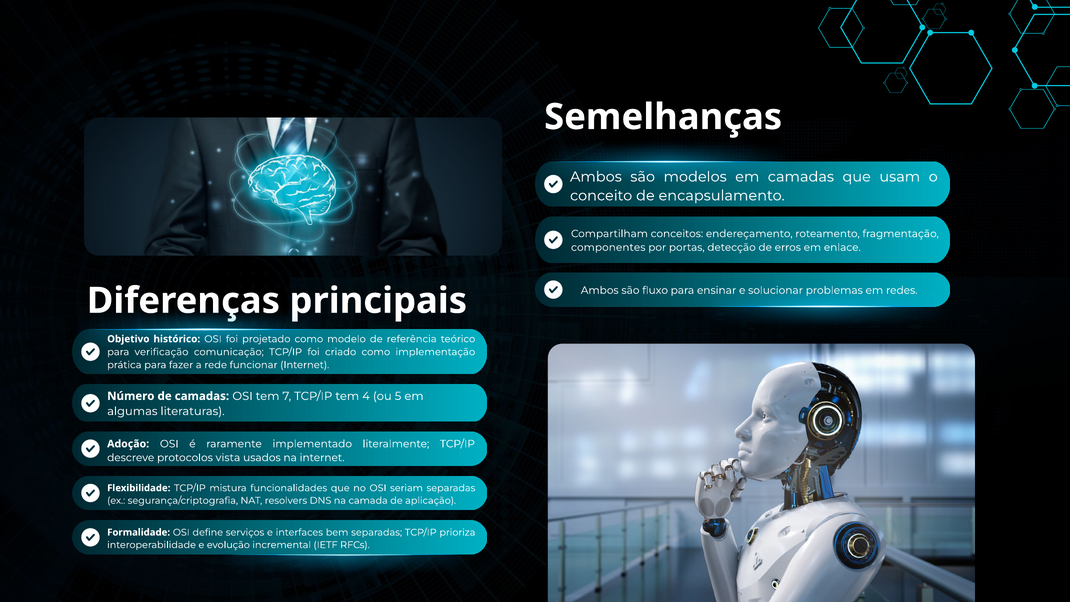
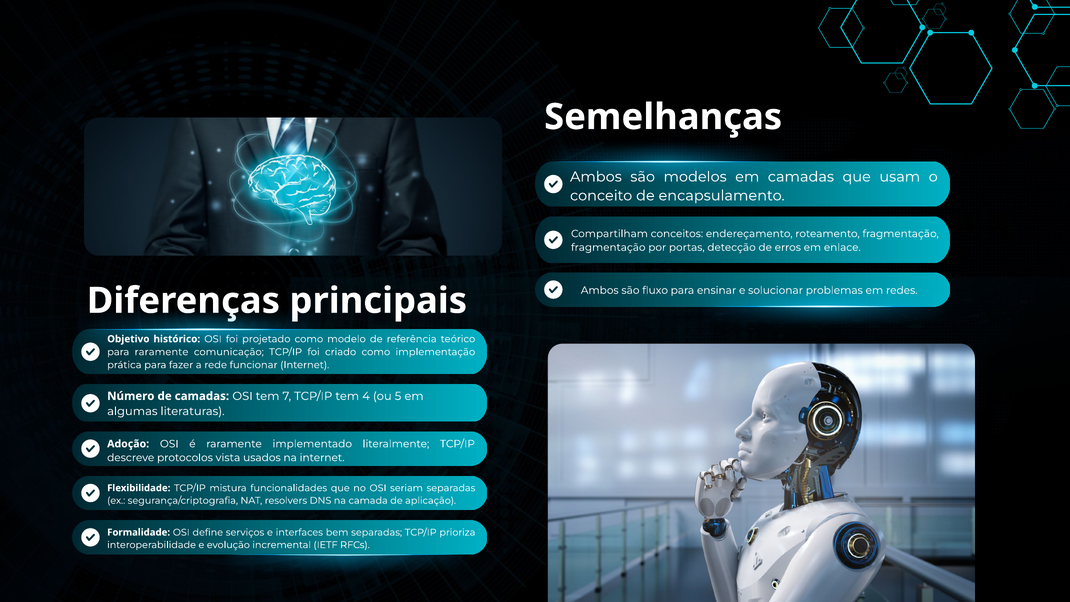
componentes: componentes -> fragmentação (608, 247)
para verificação: verificação -> raramente (161, 352)
